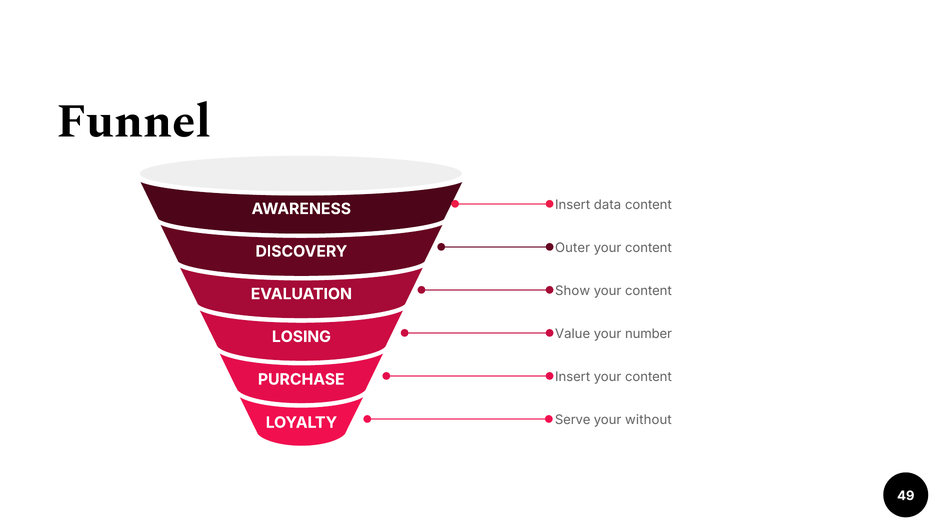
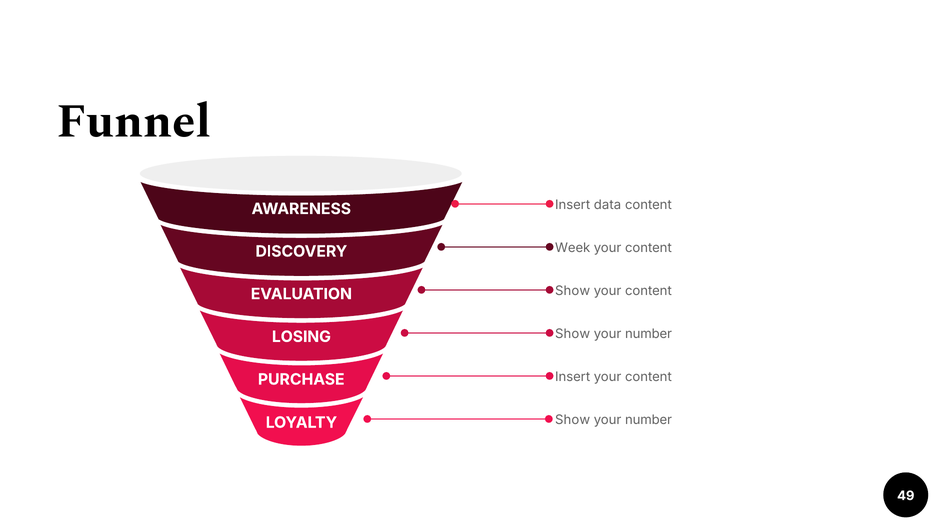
Outer: Outer -> Week (573, 248)
Value: Value -> Show (573, 334)
Serve: Serve -> Show (573, 420)
without: without -> number (649, 420)
